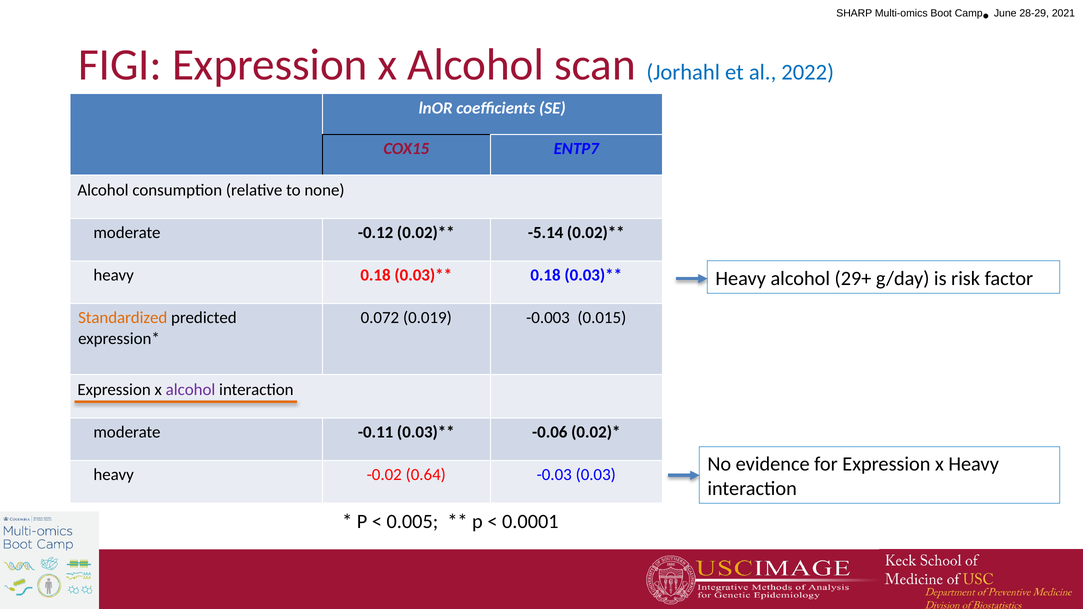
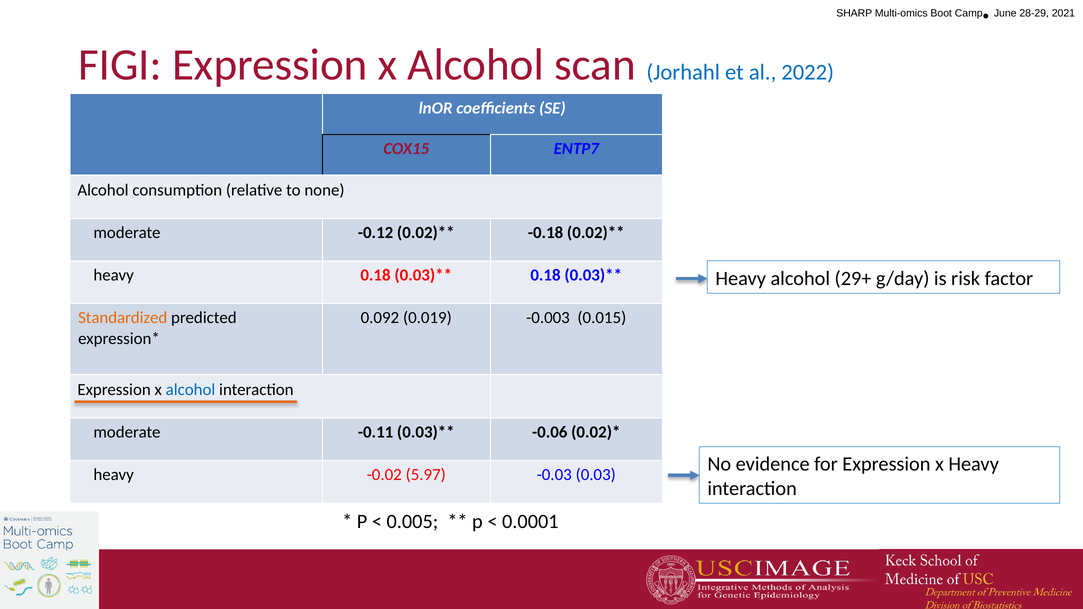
-5.14: -5.14 -> -0.18 (546, 233)
0.072: 0.072 -> 0.092 (380, 318)
alcohol colour: purple -> blue (191, 390)
0.64: 0.64 -> 5.97 (426, 475)
